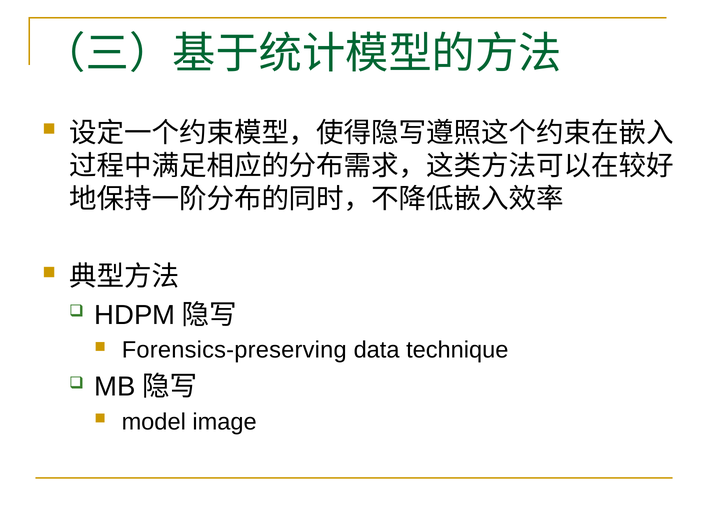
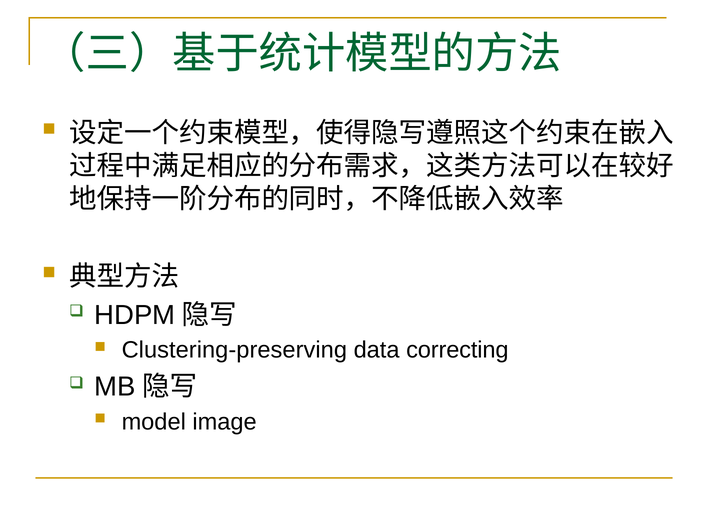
Forensics-preserving: Forensics-preserving -> Clustering-preserving (234, 350)
technique: technique -> correcting (457, 350)
